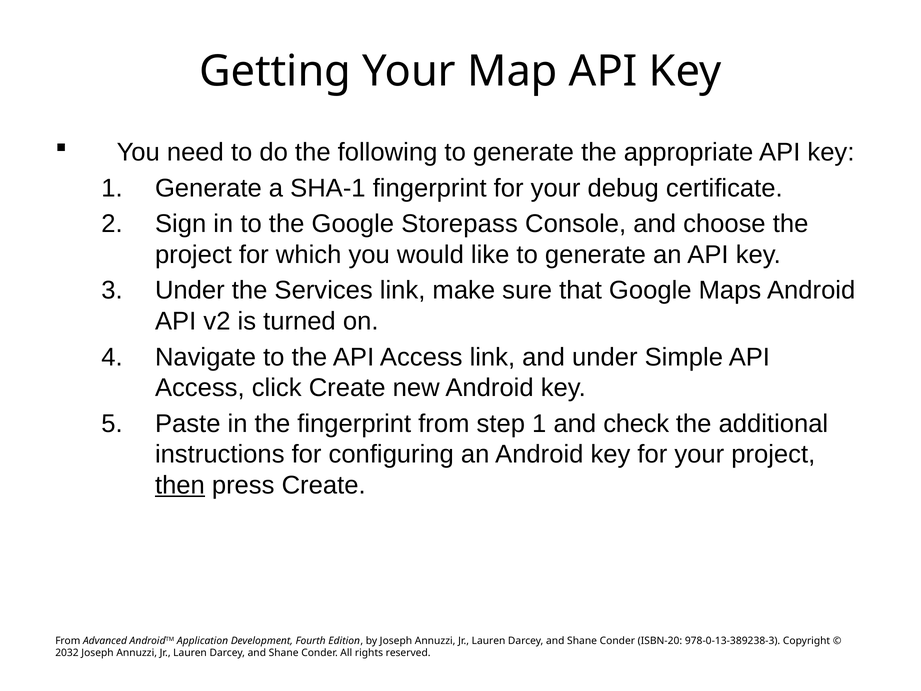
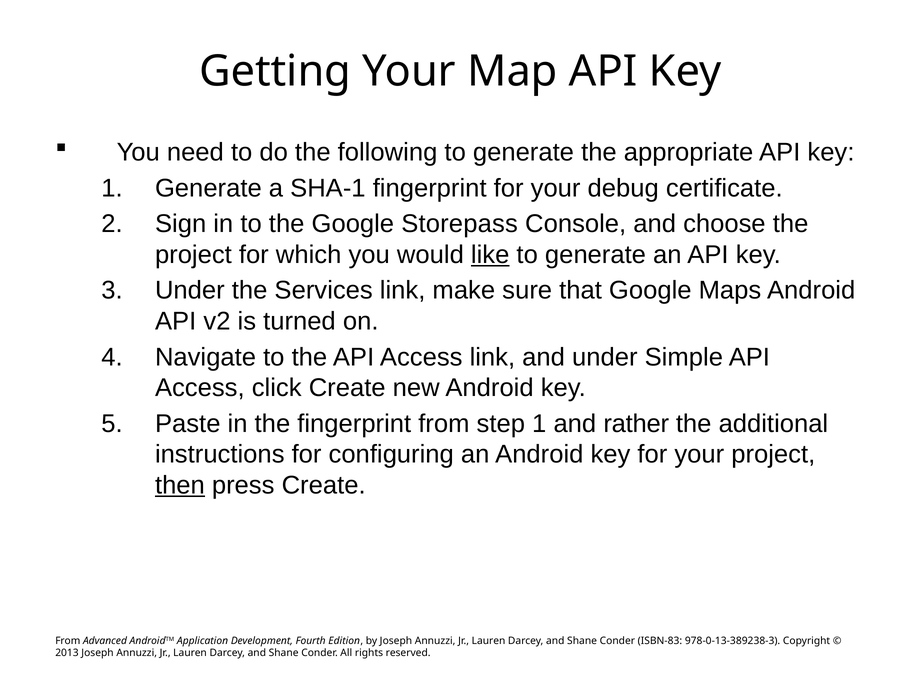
like underline: none -> present (490, 255)
check: check -> rather (636, 423)
ISBN-20: ISBN-20 -> ISBN-83 (660, 640)
2032: 2032 -> 2013 (67, 653)
